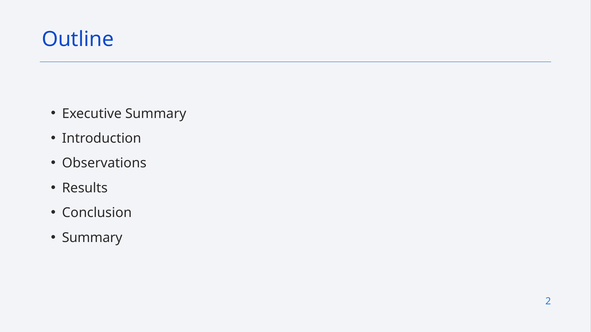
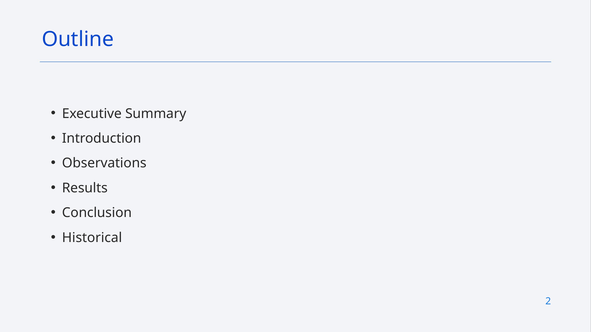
Summary: Summary -> Historical (92, 238)
